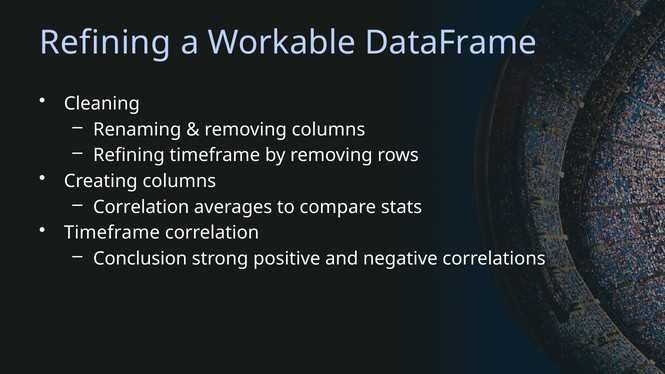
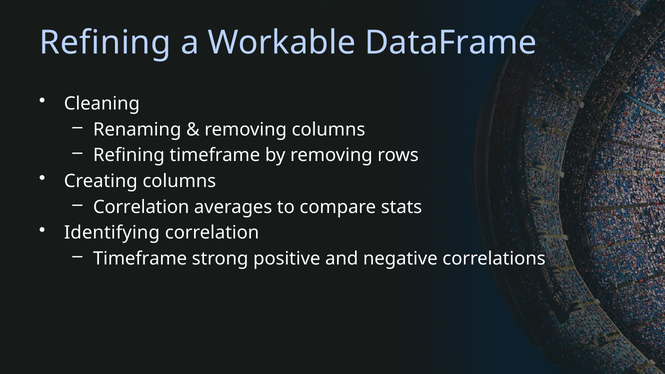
Timeframe: Timeframe -> Identifying (112, 233)
Conclusion: Conclusion -> Timeframe (140, 259)
